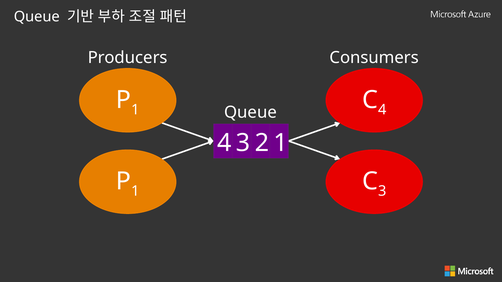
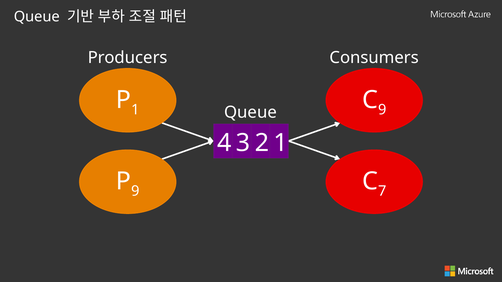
4: 4 -> 9 (382, 110)
1: 1 -> 9 (135, 191)
3: 3 -> 7 (382, 191)
